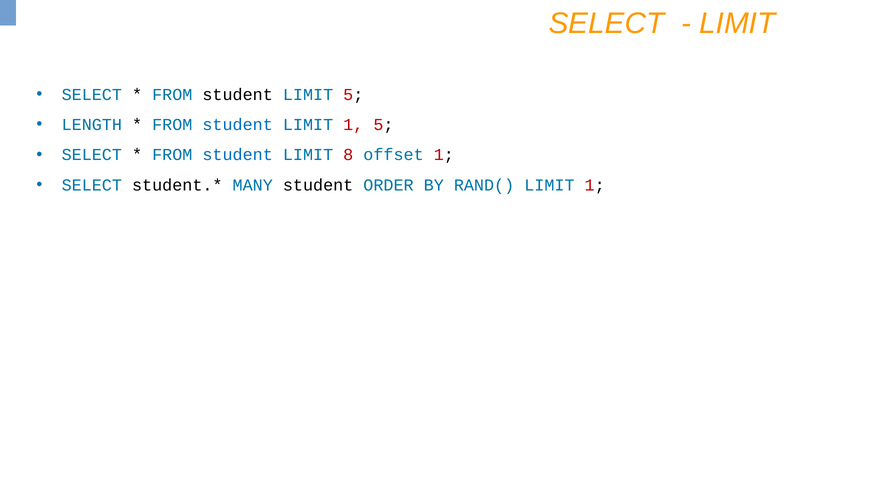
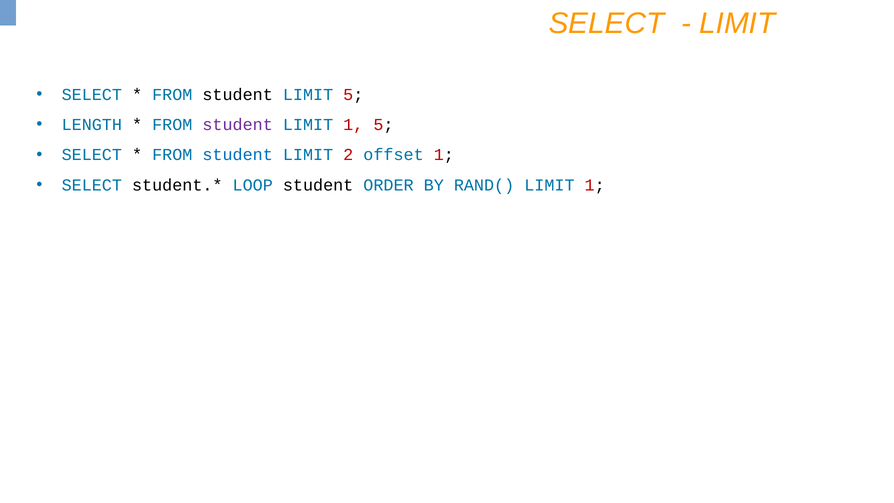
student colour: blue -> purple (238, 125)
8: 8 -> 2 (348, 155)
MANY: MANY -> LOOP (253, 185)
